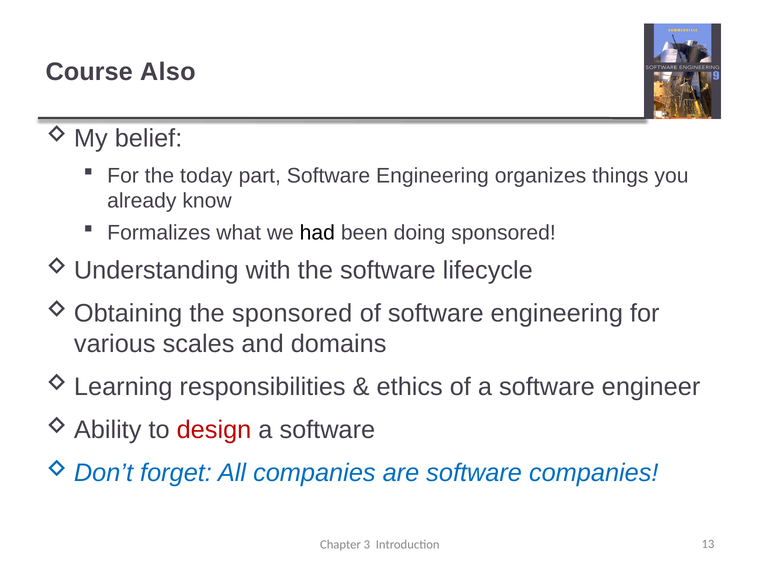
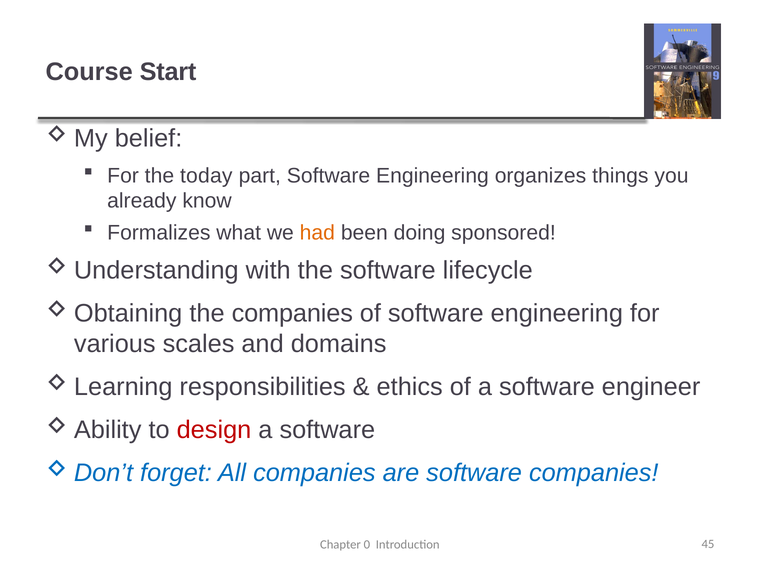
Also: Also -> Start (168, 72)
had colour: black -> orange (317, 233)
the sponsored: sponsored -> companies (292, 313)
3: 3 -> 0 (367, 544)
13: 13 -> 45 (708, 544)
